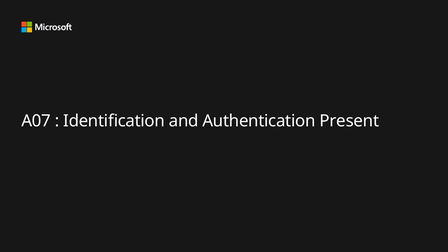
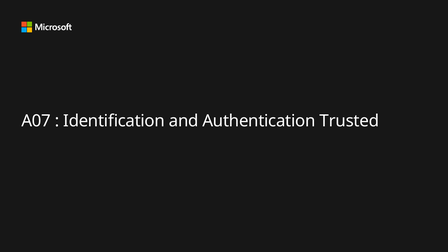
Present: Present -> Trusted (349, 121)
